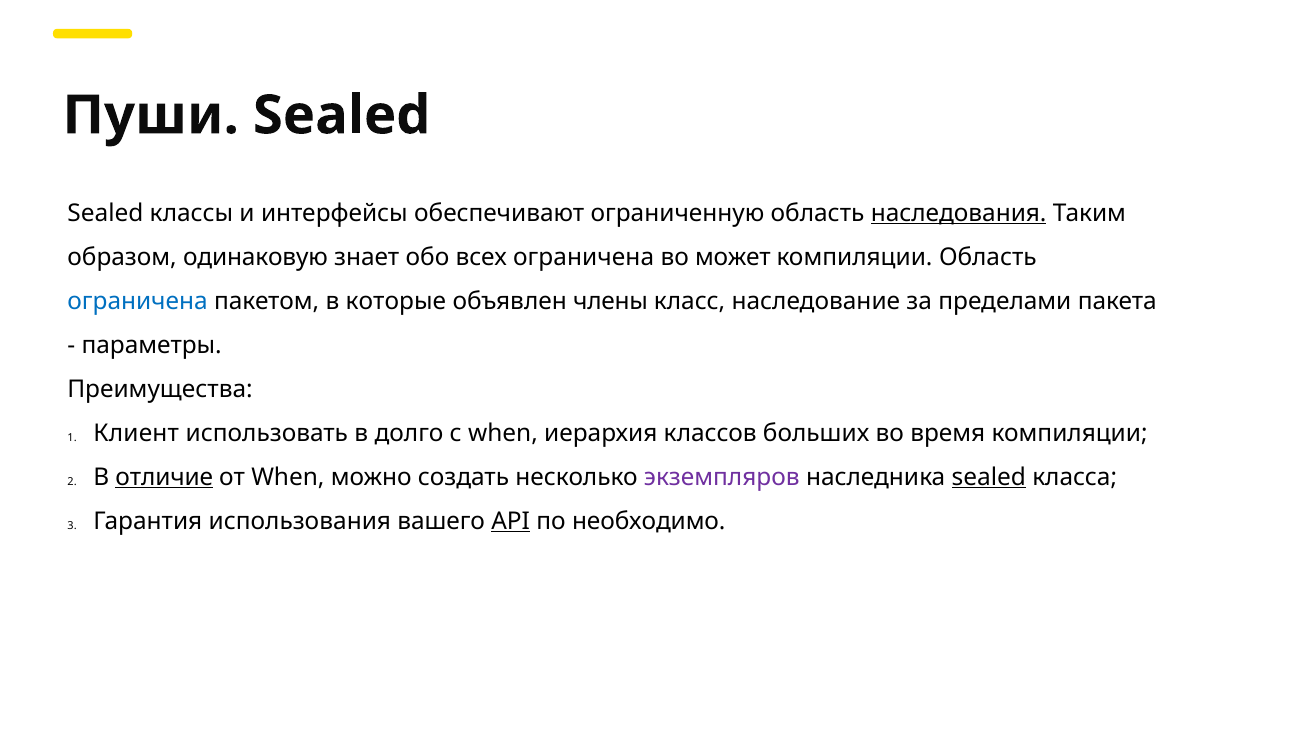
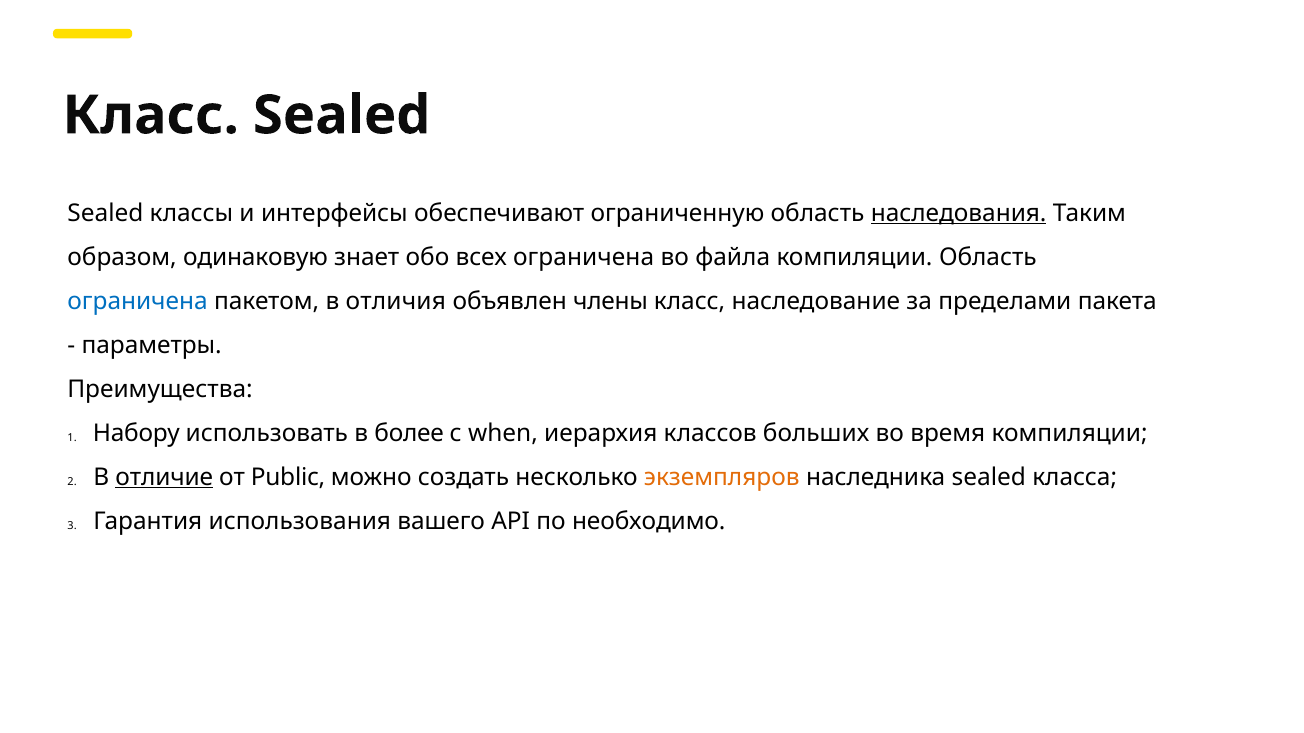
Пуши: Пуши -> Класс (151, 116)
может: может -> файла (733, 257)
которые: которые -> отличия (396, 301)
Клиент: Клиент -> Набору (136, 433)
долго: долго -> более (409, 433)
от When: When -> Public (288, 477)
экземпляров colour: purple -> orange (722, 477)
sealed underline: present -> none (989, 477)
API underline: present -> none (511, 521)
